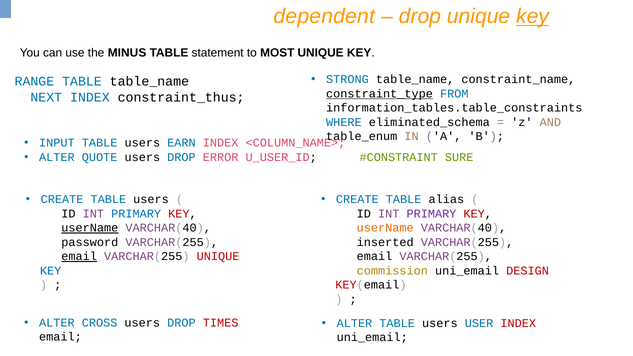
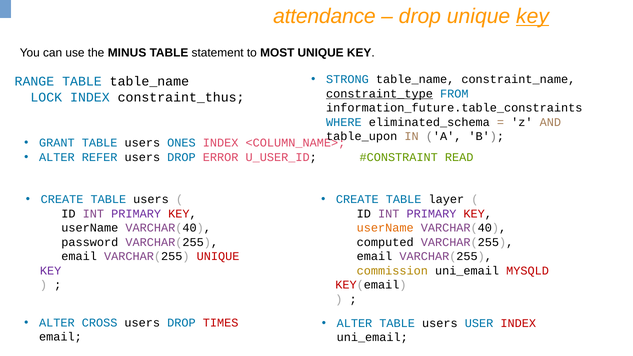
dependent: dependent -> attendance (324, 16)
NEXT: NEXT -> LOCK (46, 97)
information_tables.table_constraints: information_tables.table_constraints -> information_future.table_constraints (454, 108)
table_enum: table_enum -> table_upon (362, 136)
INPUT: INPUT -> GRANT (57, 143)
EARN: EARN -> ONES (181, 143)
QUOTE: QUOTE -> REFER (100, 157)
SURE: SURE -> READ (459, 157)
alias: alias -> layer (446, 200)
PRIMARY colour: blue -> purple (136, 214)
userName underline: present -> none (90, 228)
inserted: inserted -> computed (385, 242)
email underline: present -> none (79, 256)
KEY colour: blue -> purple (51, 271)
DESIGN: DESIGN -> MYSQLD (528, 271)
